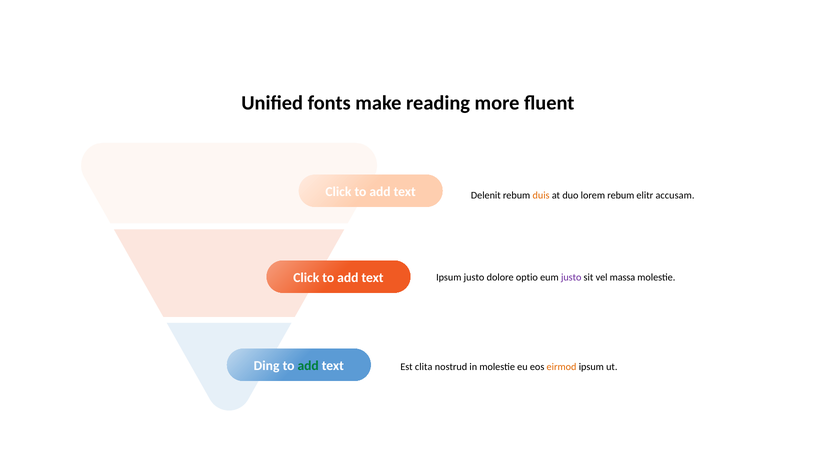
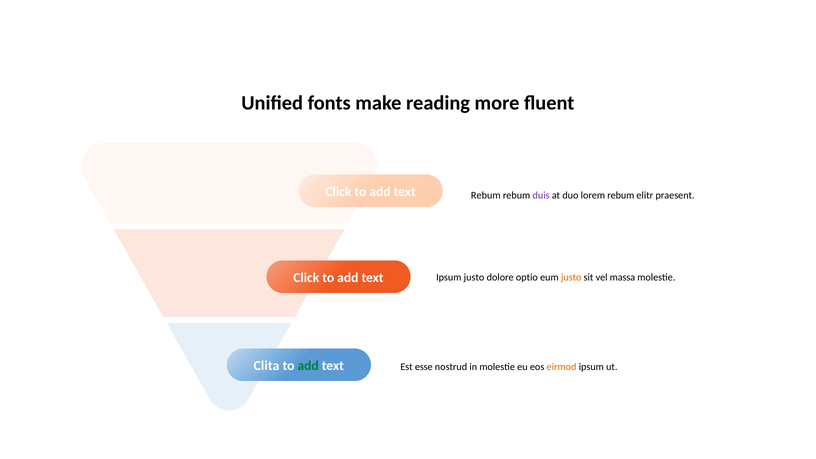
Delenit: Delenit -> Rebum (486, 195)
duis colour: orange -> purple (541, 195)
accusam: accusam -> praesent (675, 195)
justo colour: purple -> orange (571, 278)
Ding: Ding -> Clita (267, 366)
clita: clita -> esse (424, 367)
